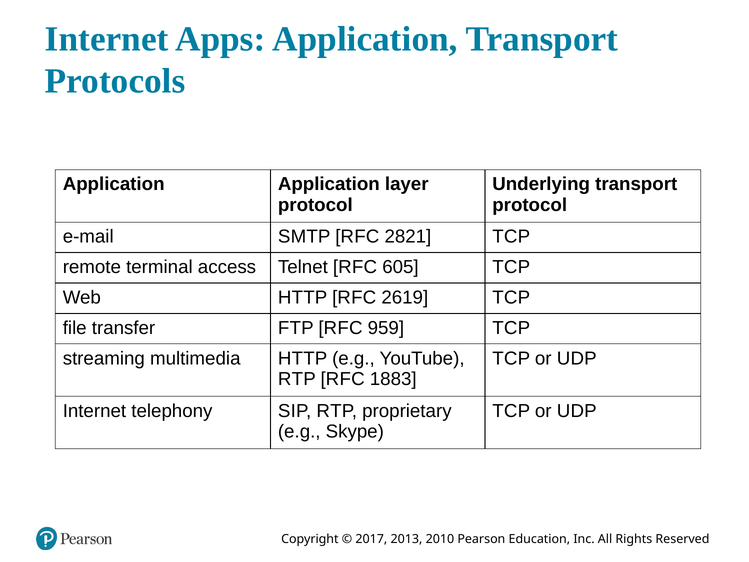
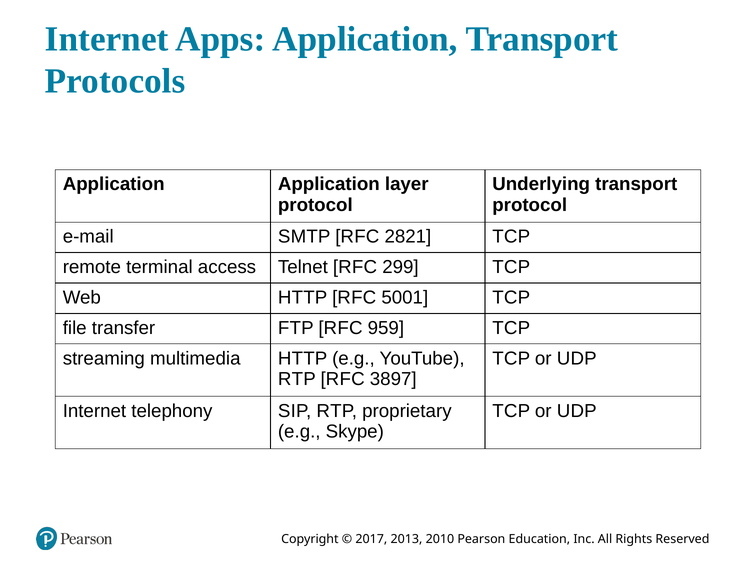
605: 605 -> 299 (400, 267)
2619: 2619 -> 5001 (405, 297)
1883: 1883 -> 3897 (393, 379)
